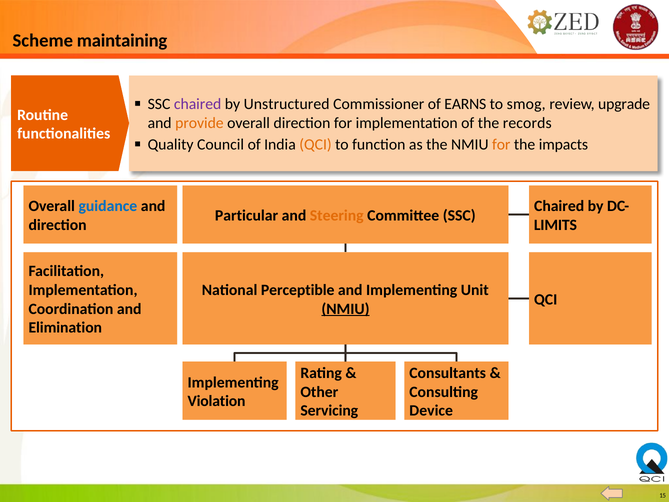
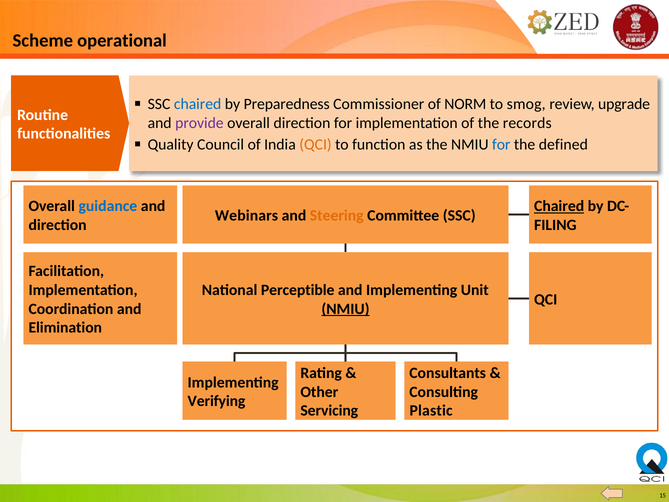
maintaining: maintaining -> operational (122, 40)
chaired colour: purple -> blue (198, 104)
Unstructured: Unstructured -> Preparedness (287, 104)
EARNS: EARNS -> NORM (465, 104)
provide colour: orange -> purple (199, 123)
for colour: orange -> blue (501, 145)
impacts: impacts -> defined (563, 145)
Chaired underline: none -> present (559, 206)
Particular: Particular -> Webinars (246, 215)
LIMITS: LIMITS -> FILING (555, 225)
Violation: Violation -> Verifying (216, 401)
Device: Device -> Plastic (431, 410)
